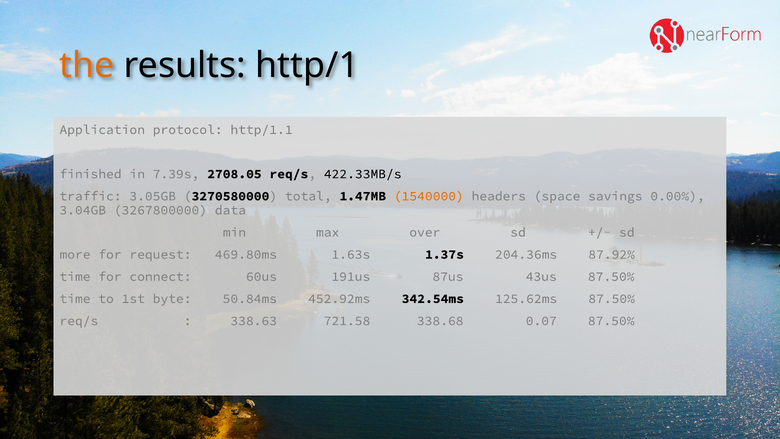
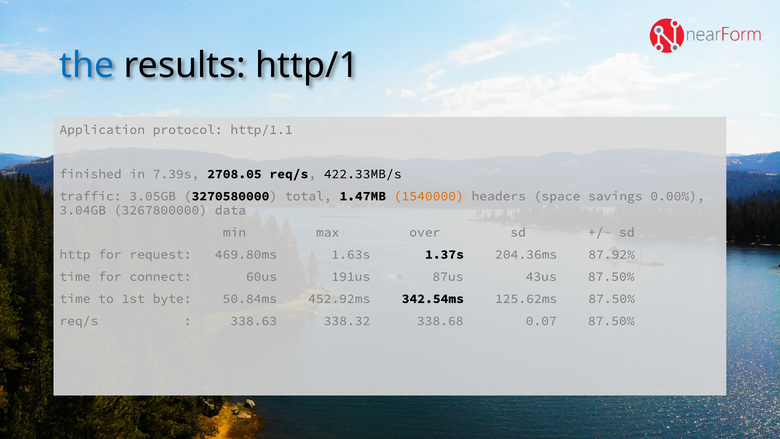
the colour: orange -> blue (87, 66)
more: more -> http (75, 254)
721.58: 721.58 -> 338.32 (347, 321)
